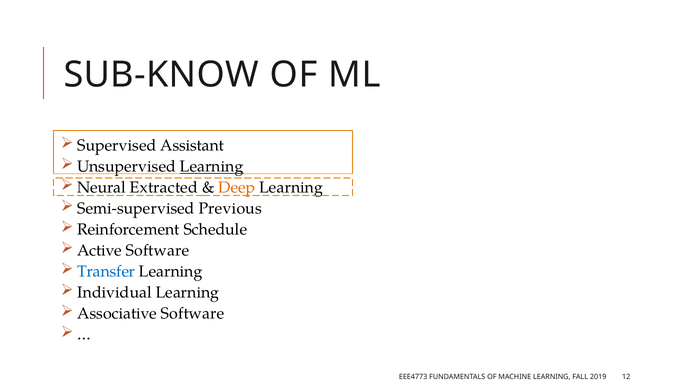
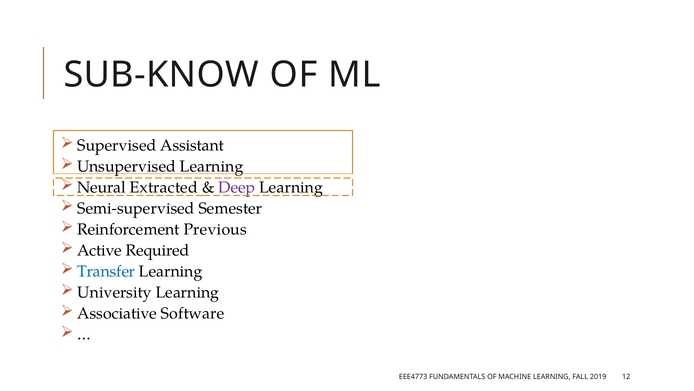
Learning underline: present -> none (212, 166)
Deep colour: orange -> purple (237, 187)
Previous: Previous -> Semester (230, 208)
Schedule: Schedule -> Previous (215, 229)
Active Software: Software -> Required (158, 250)
Individual: Individual -> University (115, 292)
